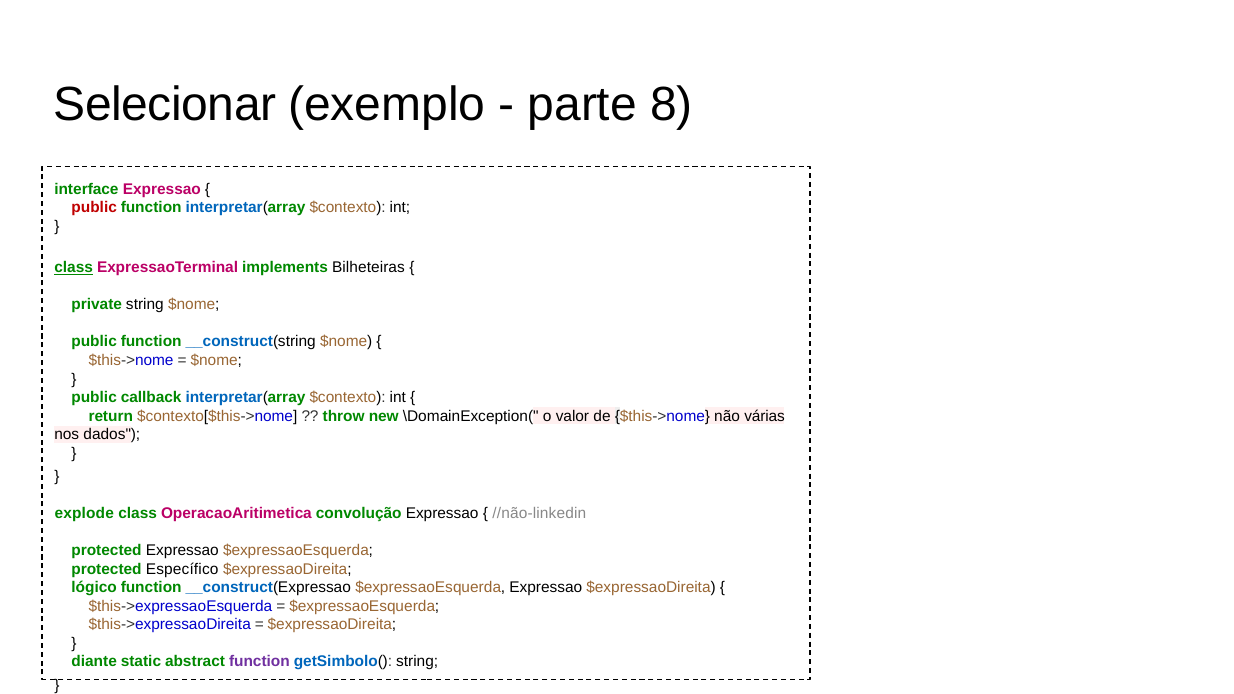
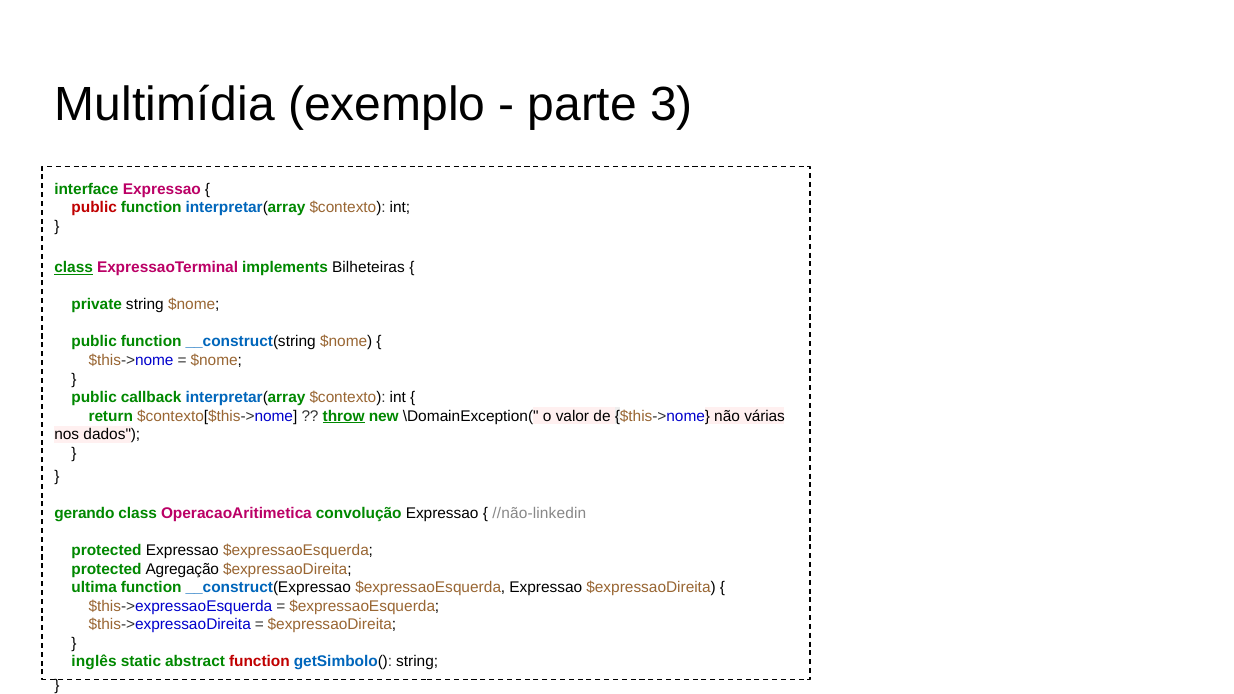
Selecionar: Selecionar -> Multimídia (165, 105)
8: 8 -> 3 (671, 105)
throw underline: none -> present (344, 416)
explode: explode -> gerando (84, 514)
Específico: Específico -> Agregação (182, 569)
lógico: lógico -> ultima (94, 588)
diante: diante -> inglês (94, 662)
function colour: purple -> red (259, 662)
